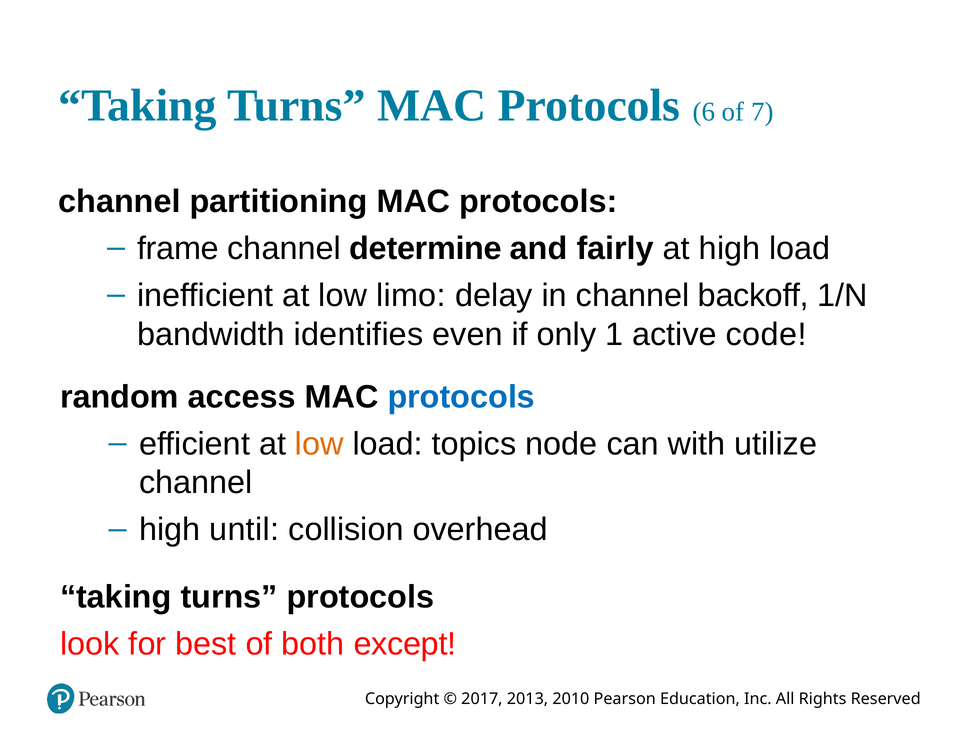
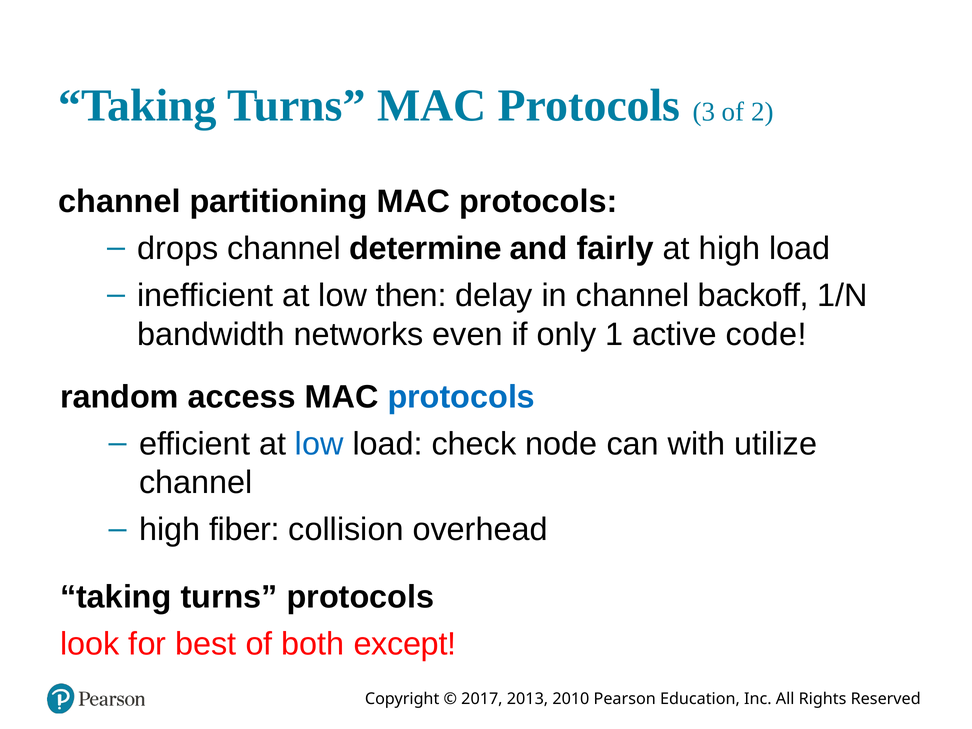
6: 6 -> 3 (704, 112)
7: 7 -> 2 (762, 112)
frame: frame -> drops (178, 249)
limo: limo -> then (411, 296)
identifies: identifies -> networks (359, 334)
low colour: orange -> blue (319, 444)
topics: topics -> check (474, 444)
until: until -> fiber (244, 530)
